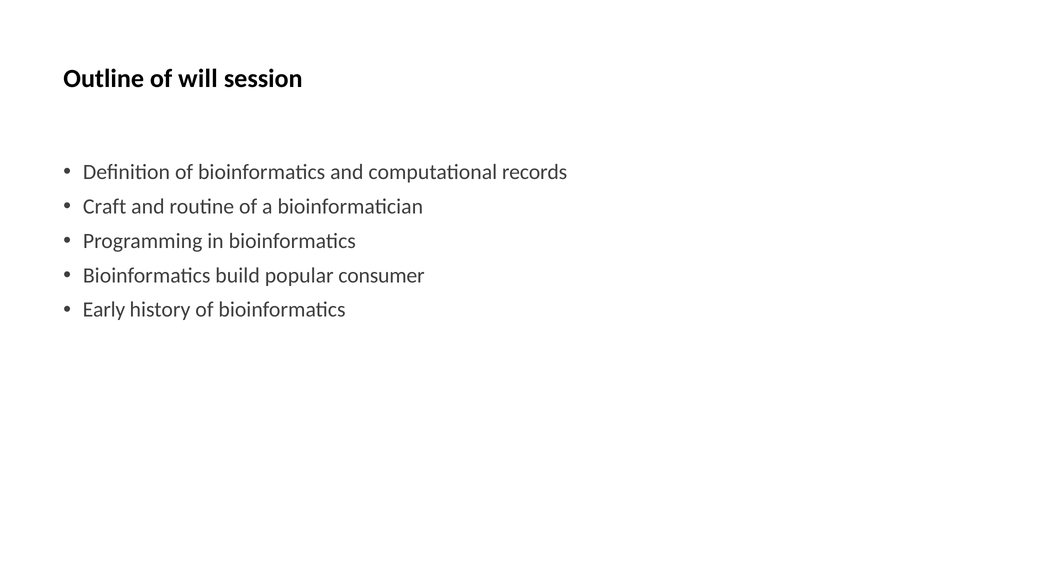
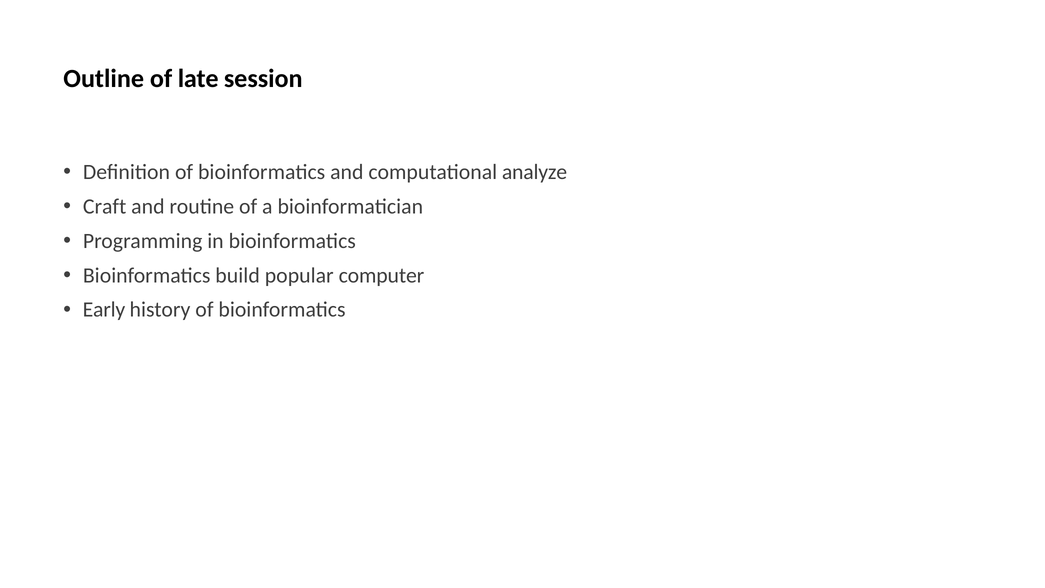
will: will -> late (198, 79)
records: records -> analyze (535, 172)
consumer: consumer -> computer (381, 275)
